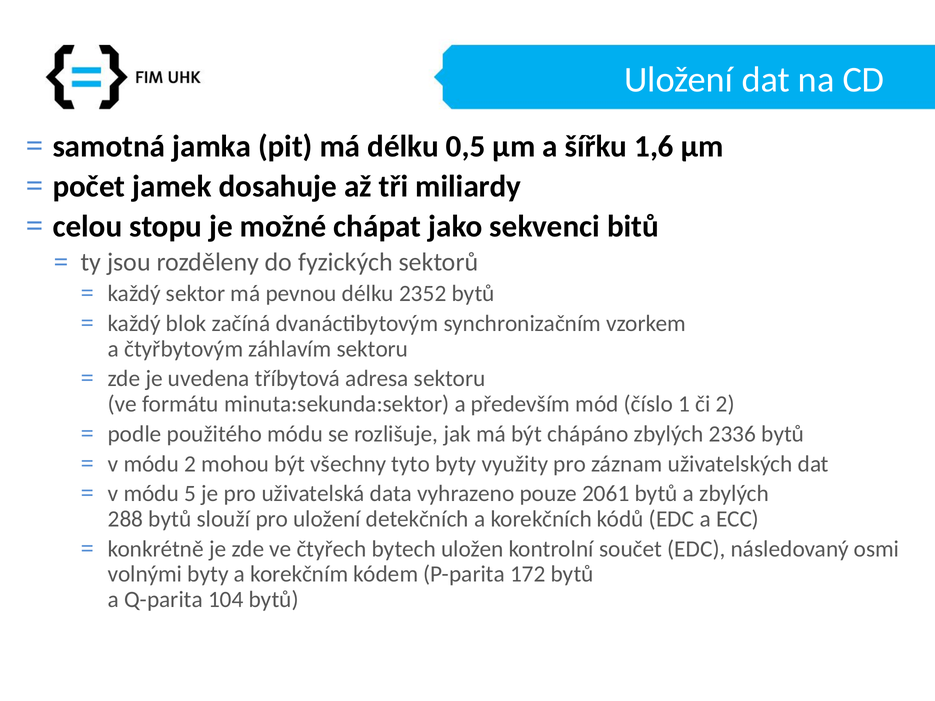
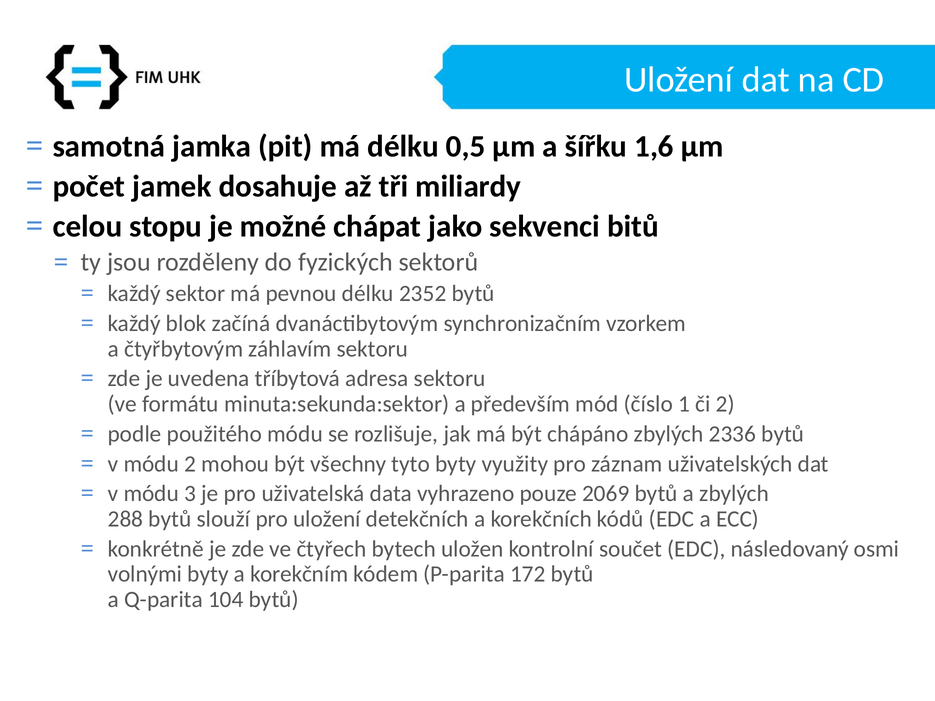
5: 5 -> 3 (190, 494)
2061: 2061 -> 2069 (606, 494)
